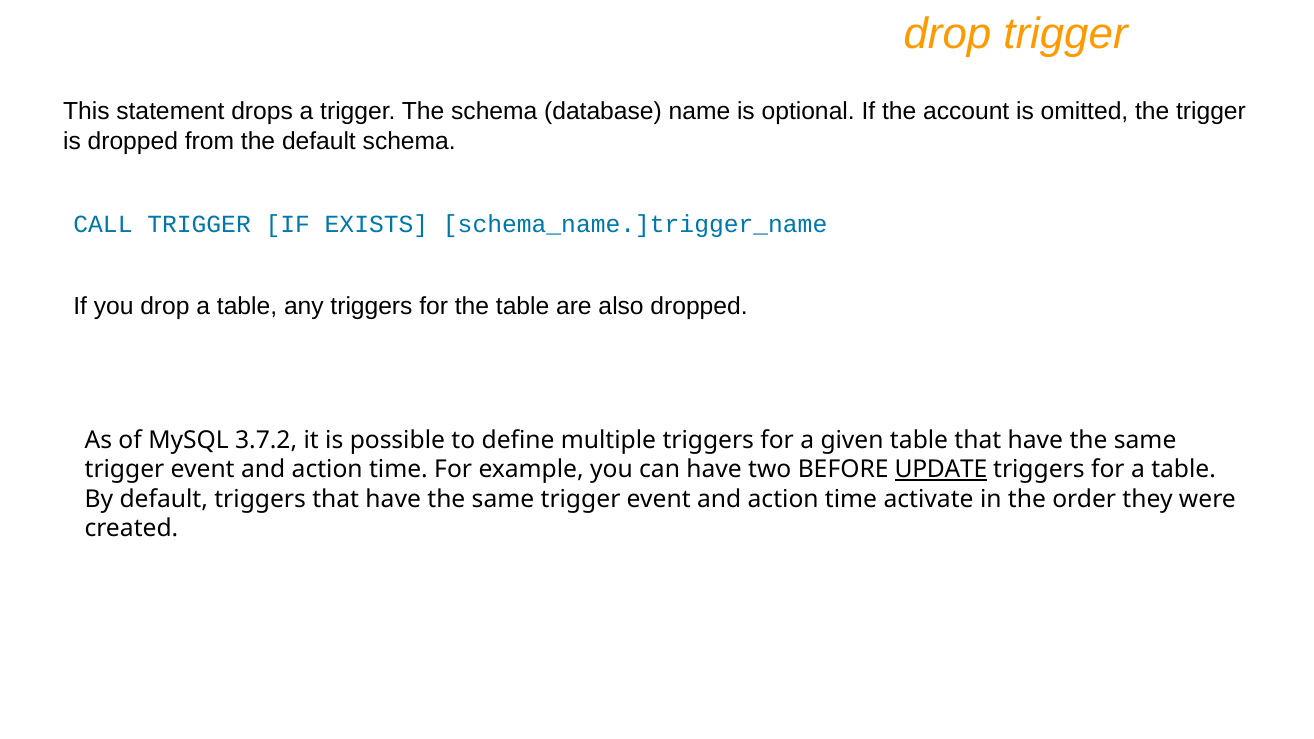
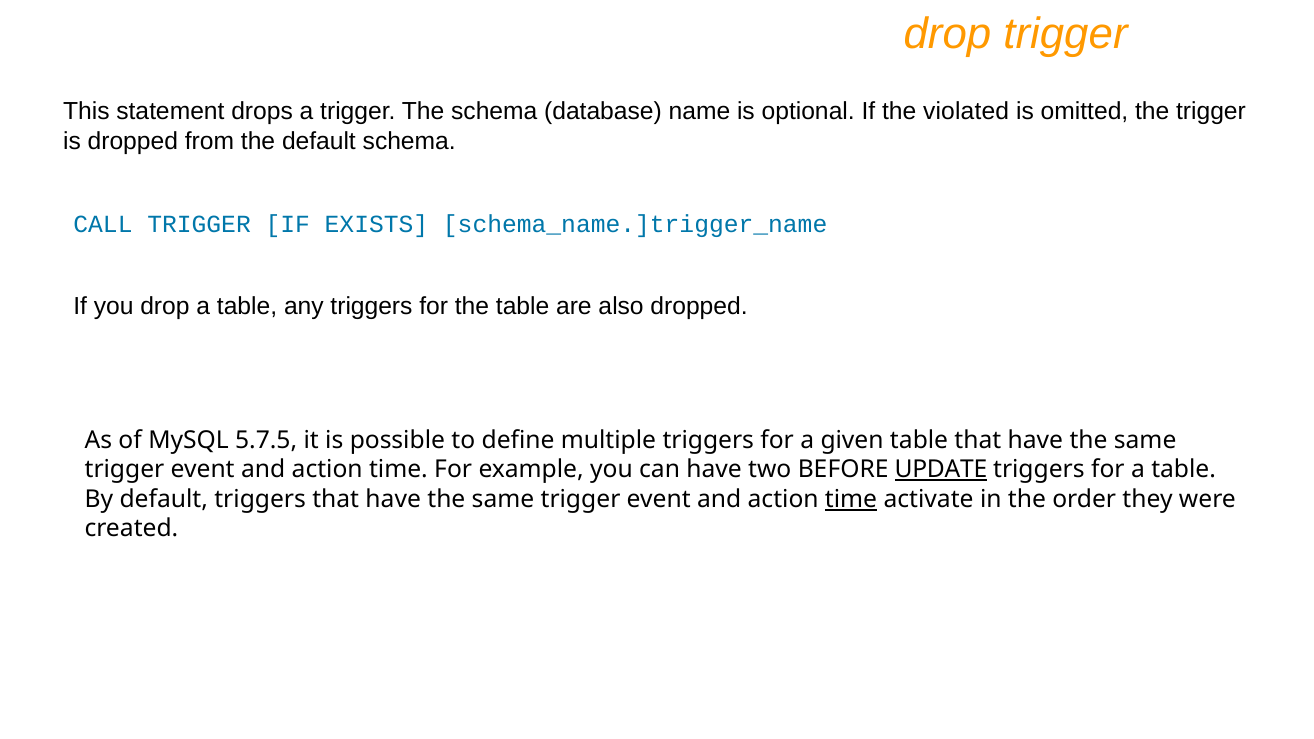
account: account -> violated (966, 112)
3.7.2: 3.7.2 -> 5.7.5 (266, 440)
time underline: none -> present (851, 499)
